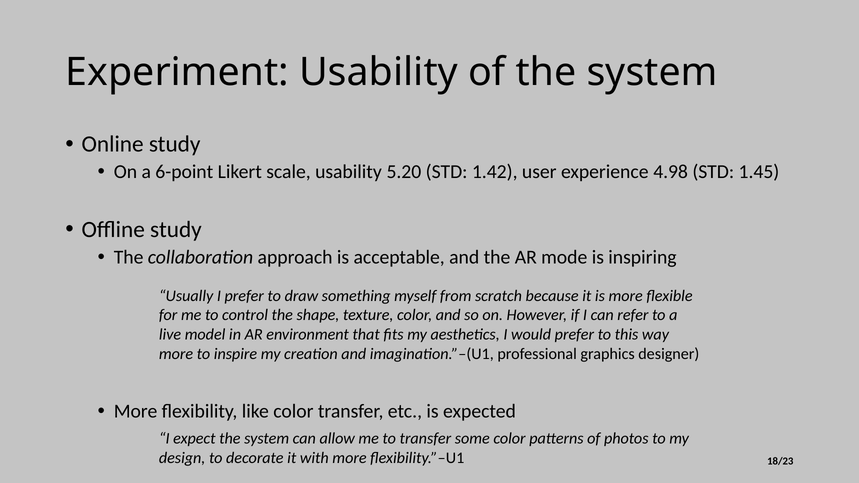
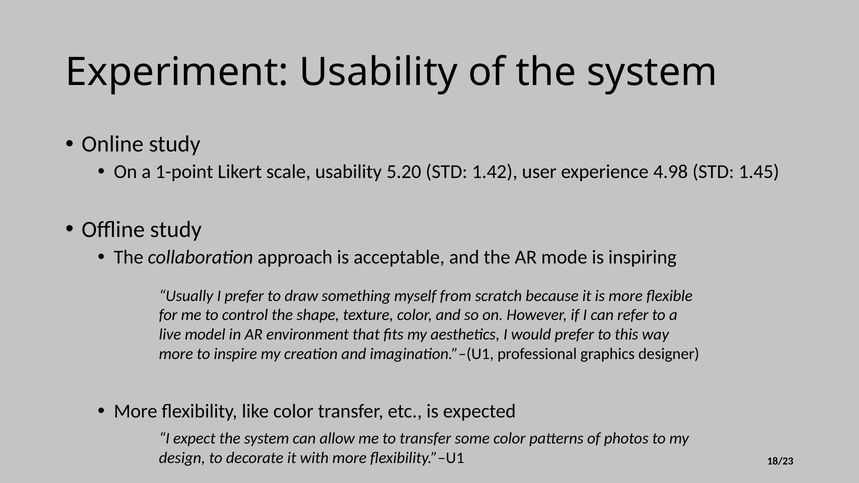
6-point: 6-point -> 1-point (184, 172)
